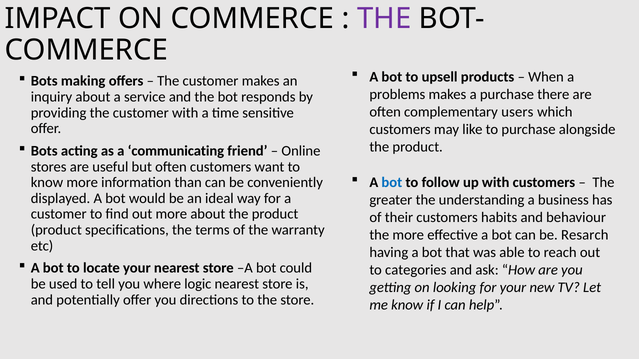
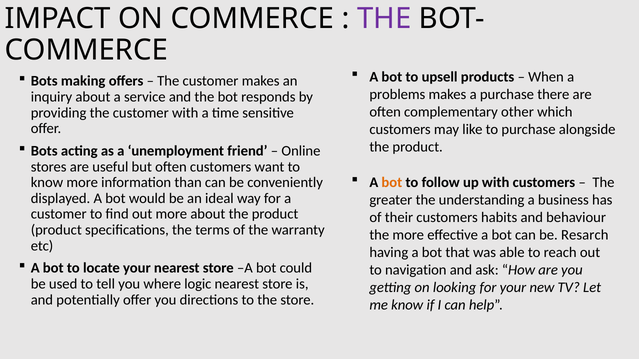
users: users -> other (517, 112)
communicating: communicating -> unemployment (176, 151)
bot colour: blue -> orange (392, 182)
categories: categories -> navigation (416, 270)
